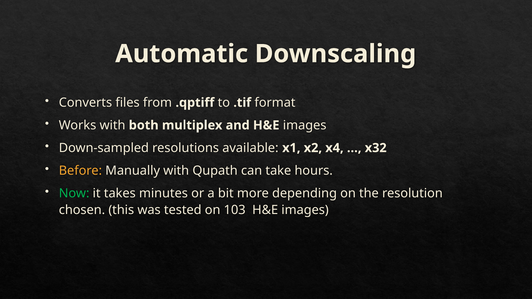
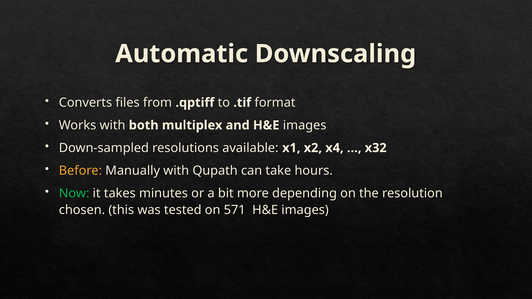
103: 103 -> 571 (235, 210)
